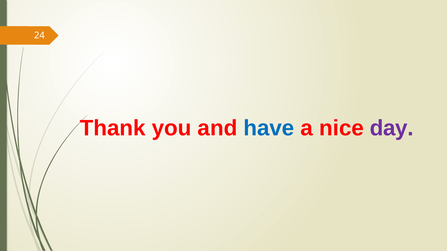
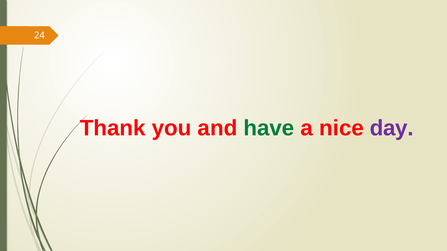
have colour: blue -> green (269, 128)
